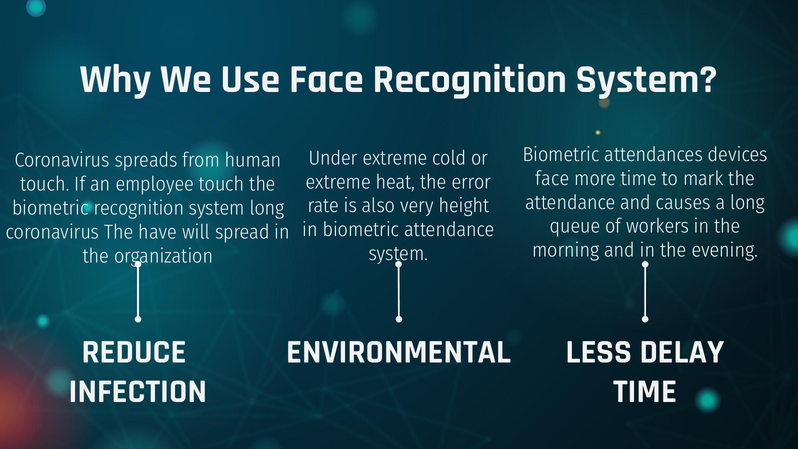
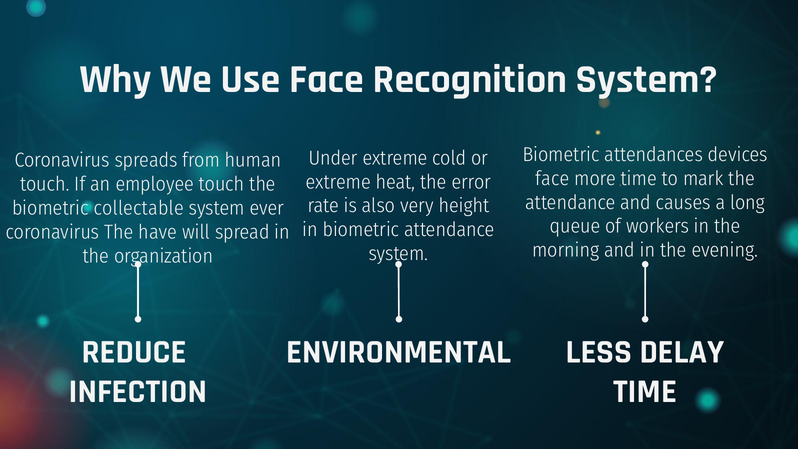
biometric recognition: recognition -> collectable (139, 208)
system long: long -> ever (267, 208)
